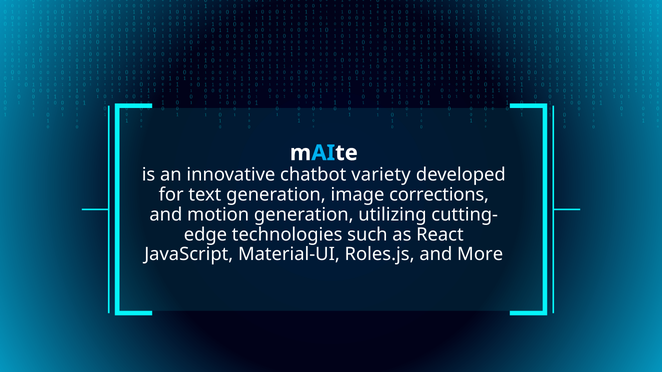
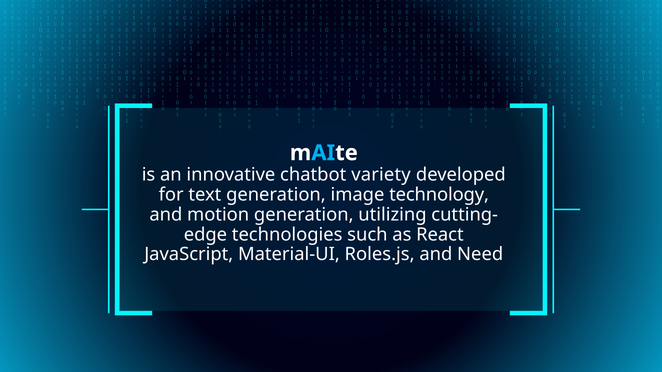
corrections: corrections -> technology (439, 195)
More: More -> Need (480, 255)
